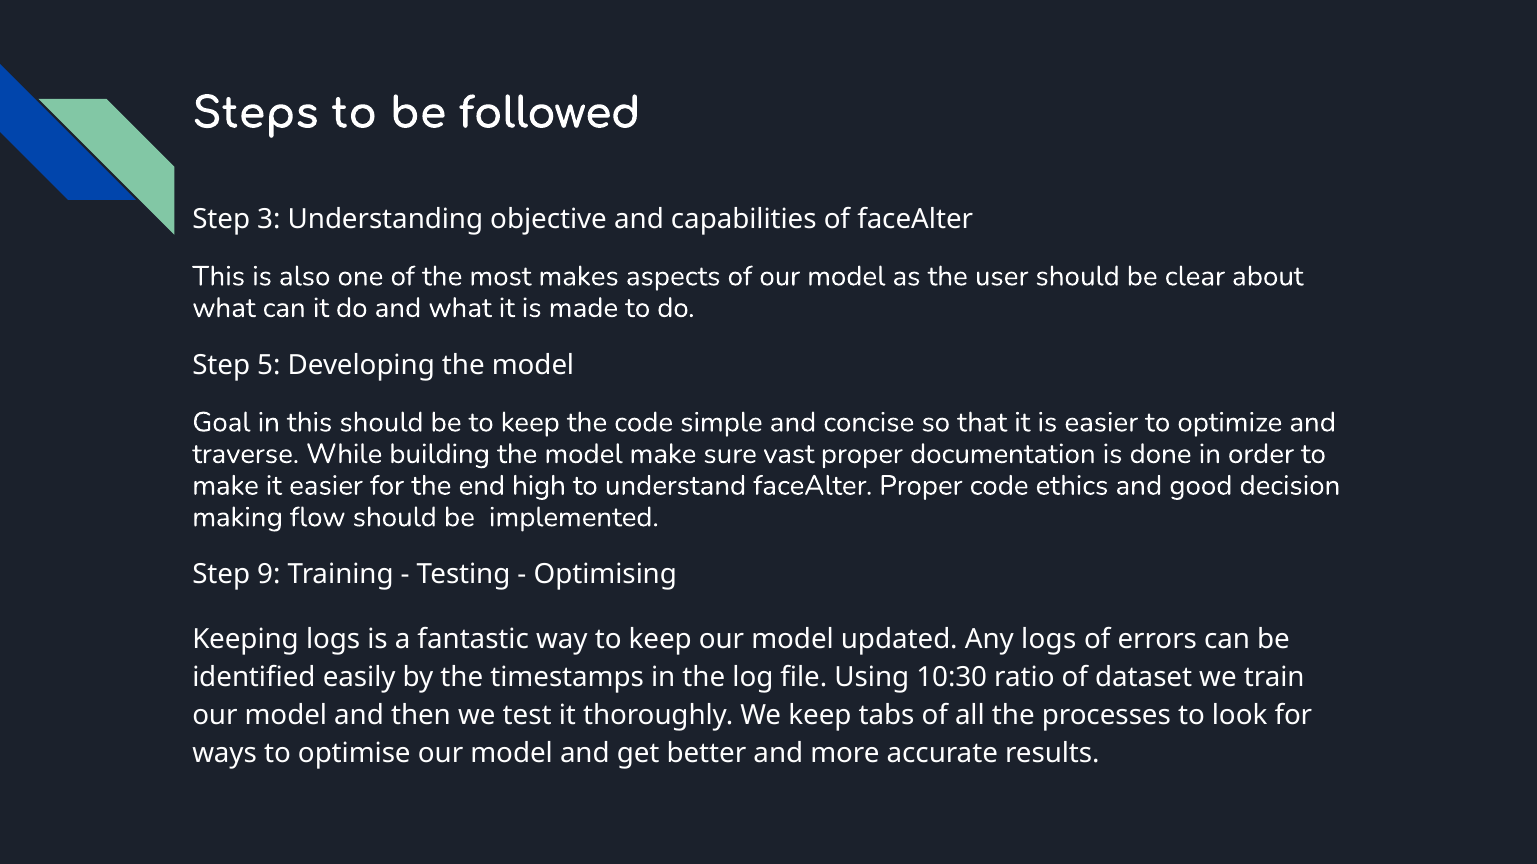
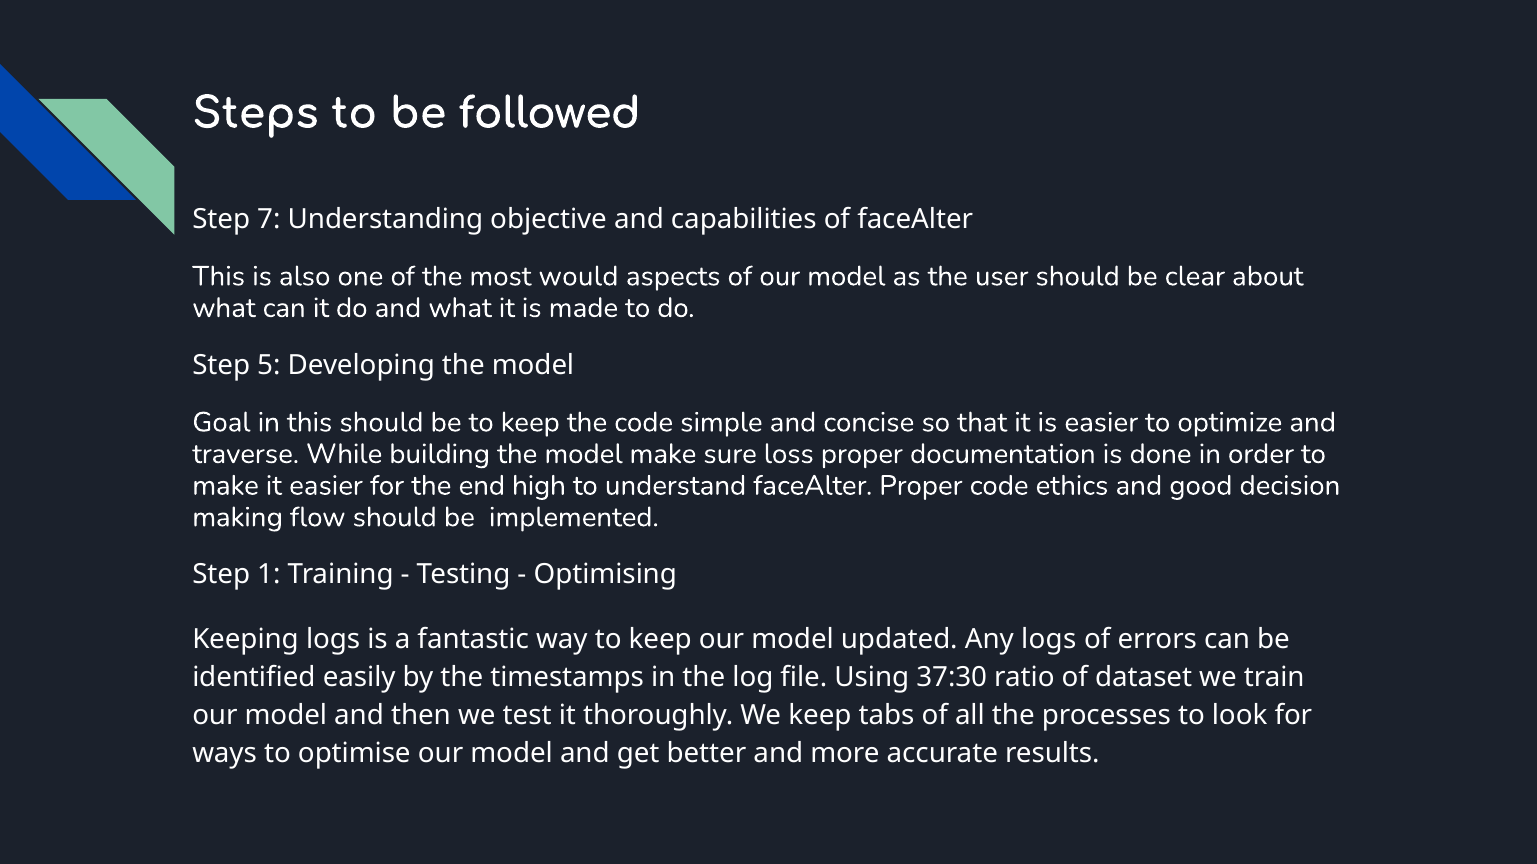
3: 3 -> 7 (269, 219)
makes: makes -> would (579, 276)
vast: vast -> loss (789, 454)
9: 9 -> 1 (269, 575)
10:30: 10:30 -> 37:30 (952, 678)
